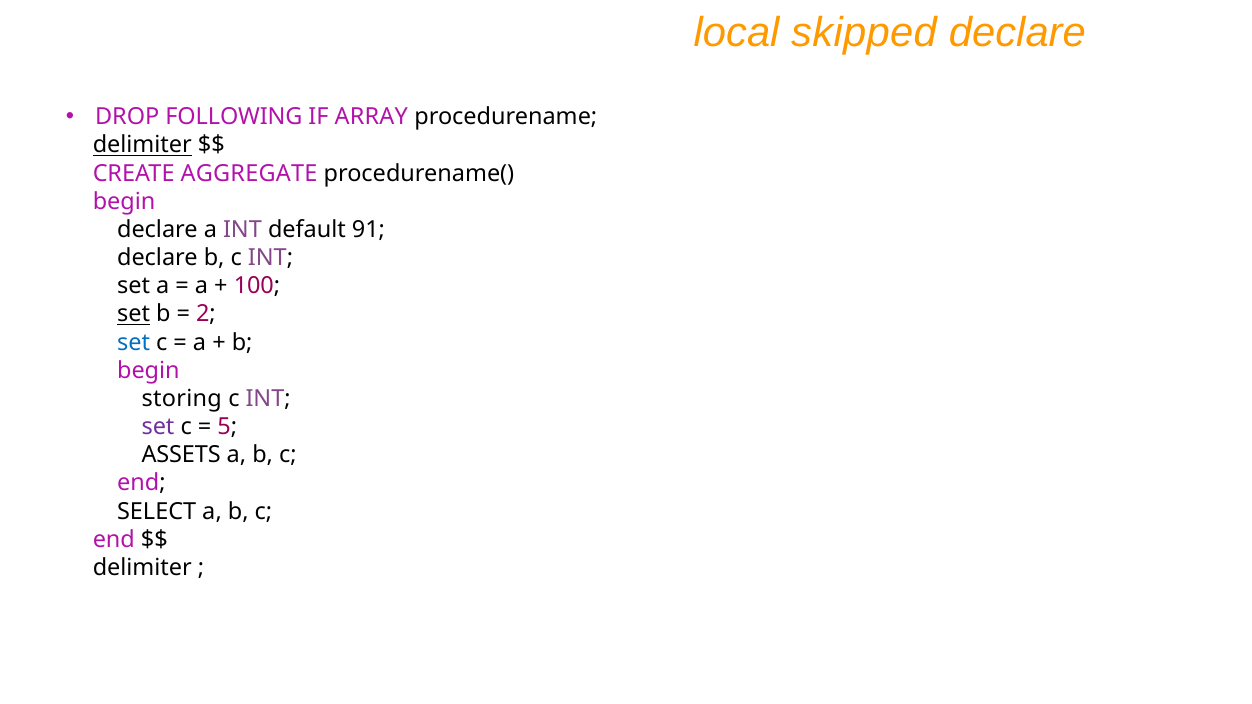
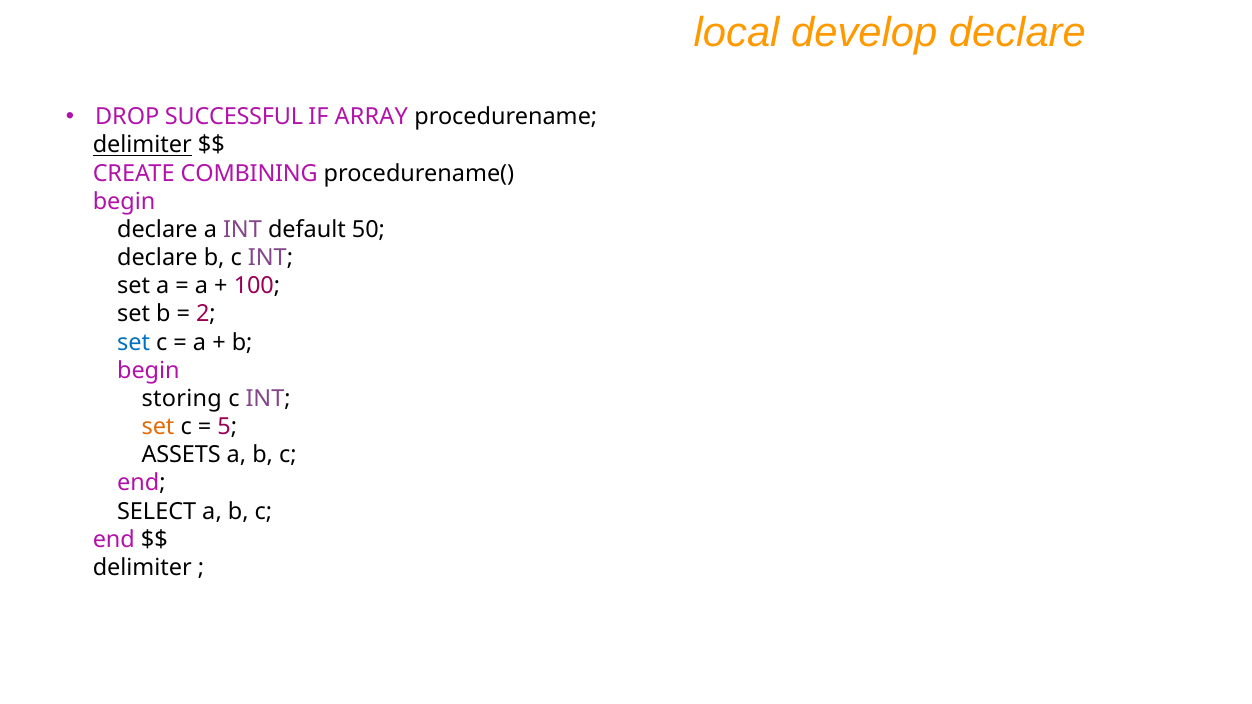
skipped: skipped -> develop (864, 33)
FOLLOWING: FOLLOWING -> SUCCESSFUL (234, 117)
AGGREGATE: AGGREGATE -> COMBINING (249, 173)
91: 91 -> 50 (369, 230)
set underline: present -> none (134, 314)
set colour: purple -> orange (158, 427)
